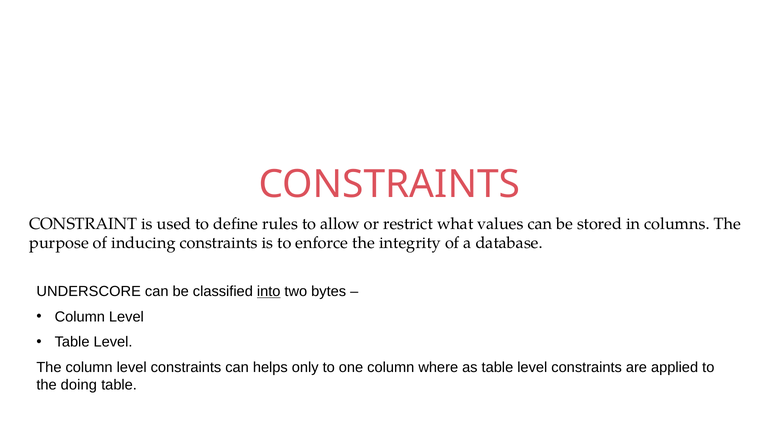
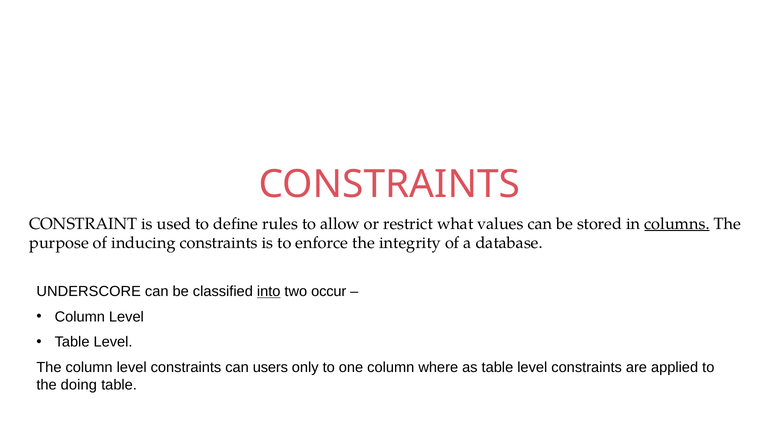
columns underline: none -> present (677, 224)
bytes: bytes -> occur (329, 292)
helps: helps -> users (270, 367)
